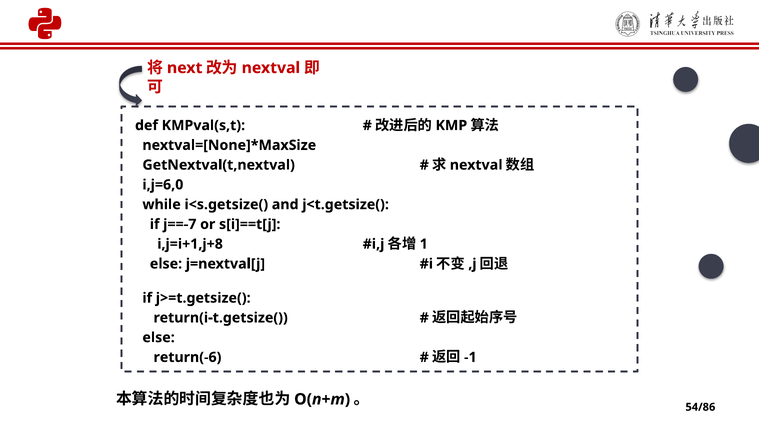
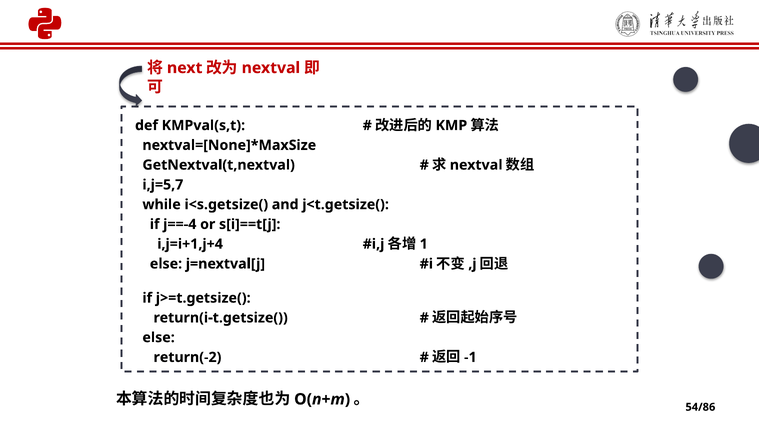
i,j=6,0: i,j=6,0 -> i,j=5,7 (163, 185)
j==-7: j==-7 -> j==-4 (180, 224)
i,j=i+1,j+8: i,j=i+1,j+8 -> i,j=i+1,j+4 (190, 244)
return(-6: return(-6 -> return(-2 (187, 357)
